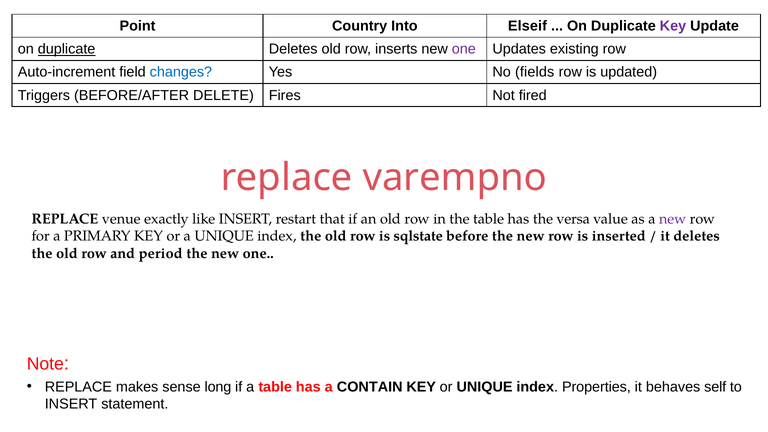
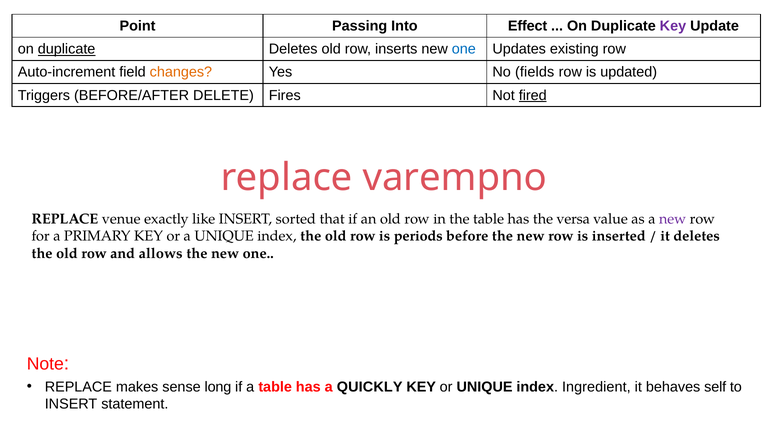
Country: Country -> Passing (360, 26)
Elseif: Elseif -> Effect (528, 26)
one colour: purple -> blue (464, 49)
changes colour: blue -> orange (181, 72)
fired underline: none -> present (533, 95)
restart: restart -> sorted (296, 219)
sqlstate: sqlstate -> periods (418, 236)
period: period -> allows (161, 253)
CONTAIN: CONTAIN -> QUICKLY (370, 387)
Properties: Properties -> Ingredient (596, 387)
